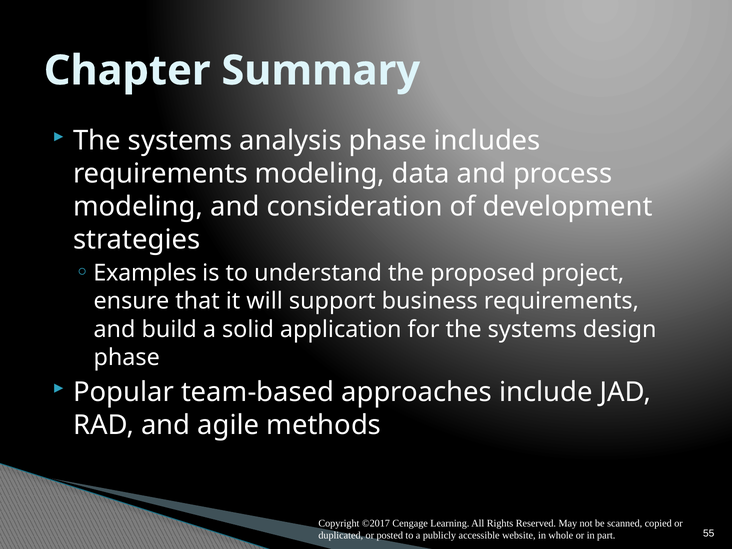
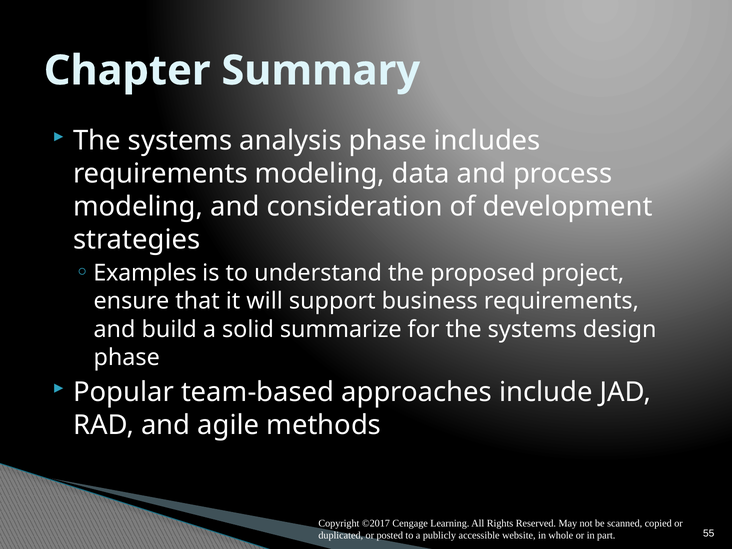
application: application -> summarize (341, 329)
